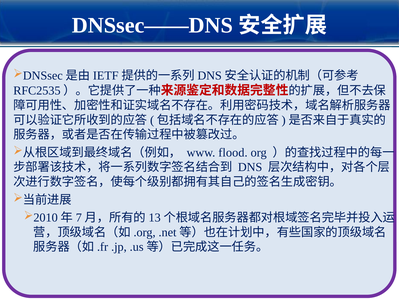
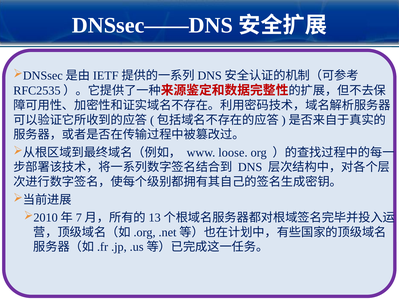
flood: flood -> loose (233, 153)
